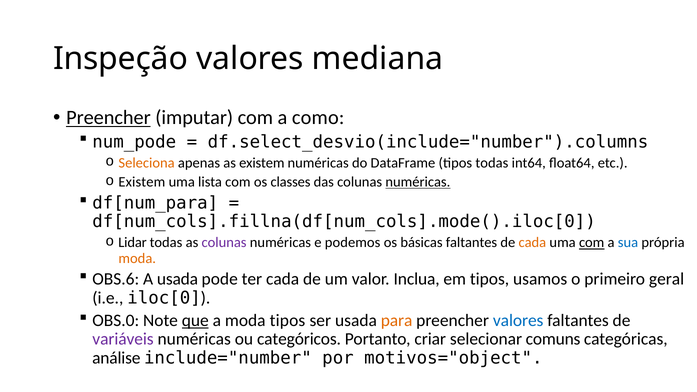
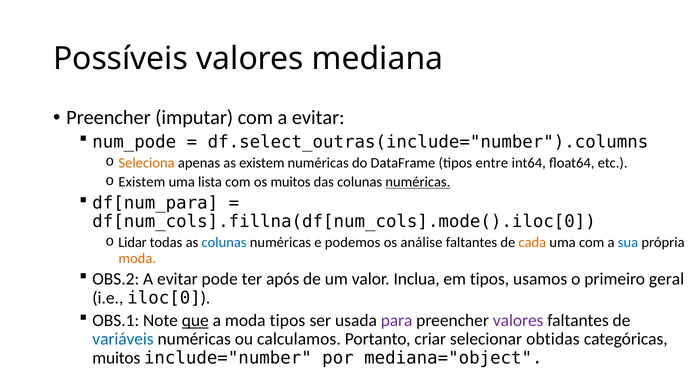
Inspeção: Inspeção -> Possíveis (121, 59)
Preencher underline: present -> none (108, 118)
com a como: como -> evitar (318, 118)
df.select_desvio(include="number").columns: df.select_desvio(include="number").columns -> df.select_outras(include="number").columns (428, 142)
tipos todas: todas -> entre (492, 163)
os classes: classes -> muitos (291, 182)
colunas colour: purple -> blue (224, 243)
básicas: básicas -> análise (421, 243)
com underline: present -> none (592, 243)
OBS.6: OBS.6 -> OBS.2 (116, 279)
usada: usada -> evitar (177, 279)
ter cada: cada -> após (283, 279)
OBS.0: OBS.0 -> OBS.1 (116, 320)
para colour: orange -> purple (397, 320)
valores colour: blue -> purple (518, 320)
variáveis colour: purple -> blue (123, 339)
categóricos: categóricos -> calculamos (299, 339)
comuns: comuns -> obtidas (553, 339)
análise: análise -> muitos (116, 358)
motivos="object: motivos="object -> mediana="object (453, 358)
